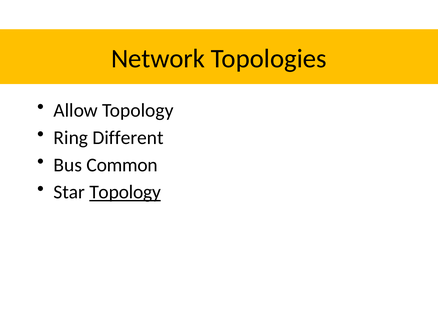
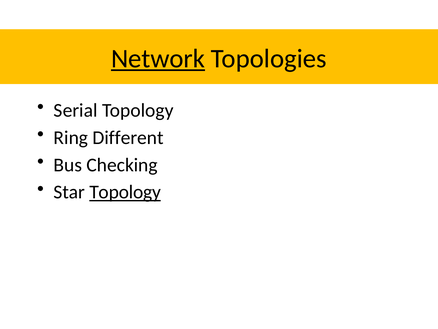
Network underline: none -> present (158, 58)
Allow: Allow -> Serial (76, 110)
Common: Common -> Checking (122, 165)
